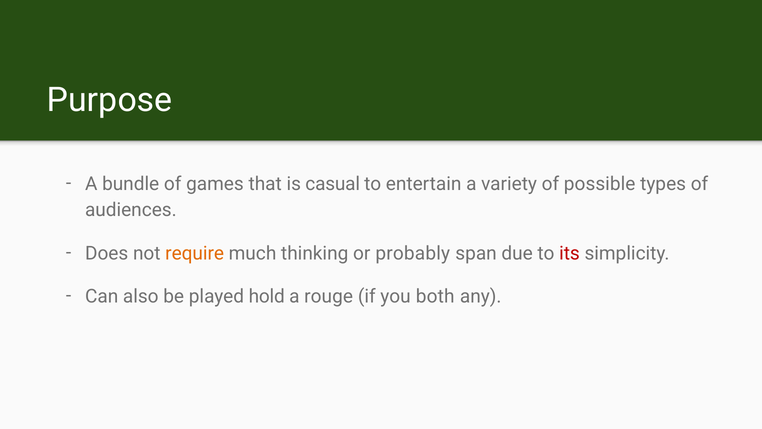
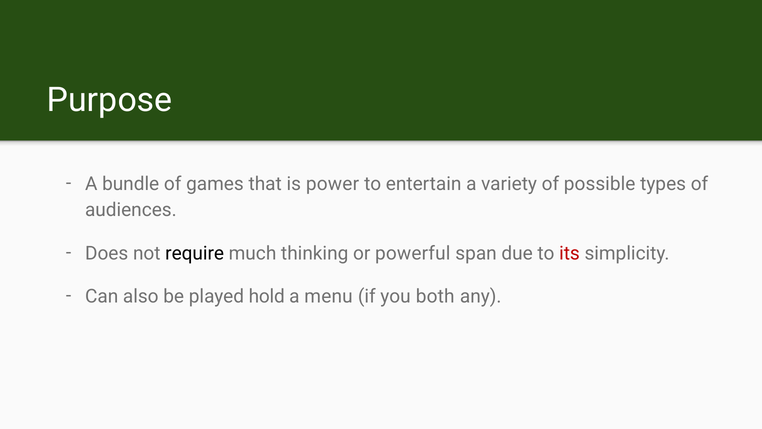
casual: casual -> power (333, 184)
require colour: orange -> black (195, 253)
probably: probably -> powerful (413, 253)
rouge: rouge -> menu (329, 296)
